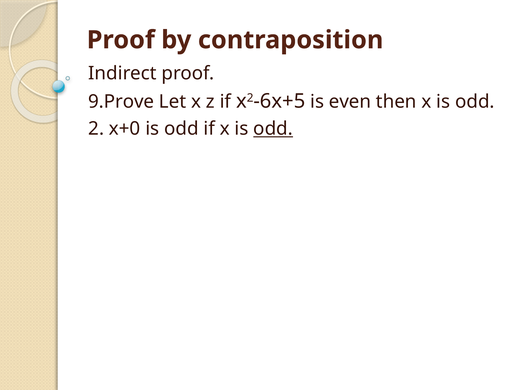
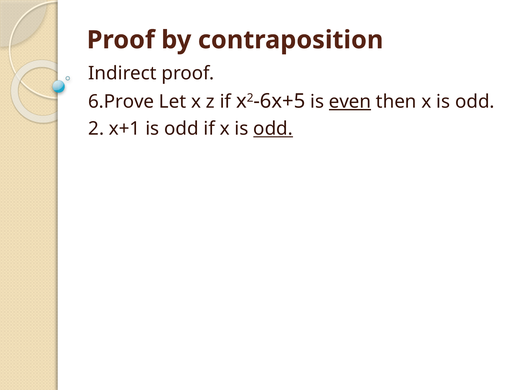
9.Prove: 9.Prove -> 6.Prove (121, 102)
even underline: none -> present (350, 102)
x+0: x+0 -> x+1 (125, 129)
